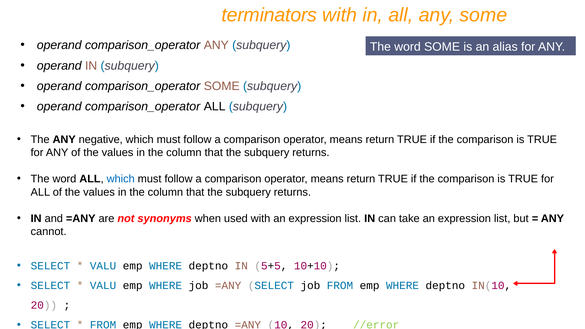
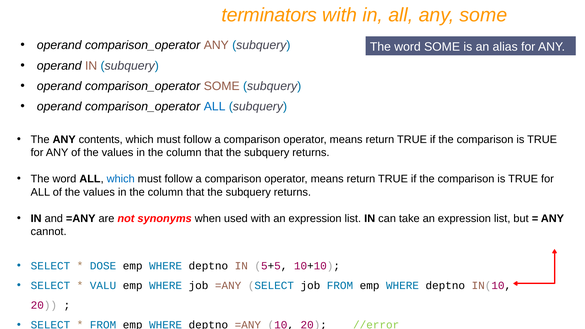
ALL colour: black -> blue (215, 107)
negative: negative -> contents (101, 139)
VALU: VALU -> DOSE (103, 266)
